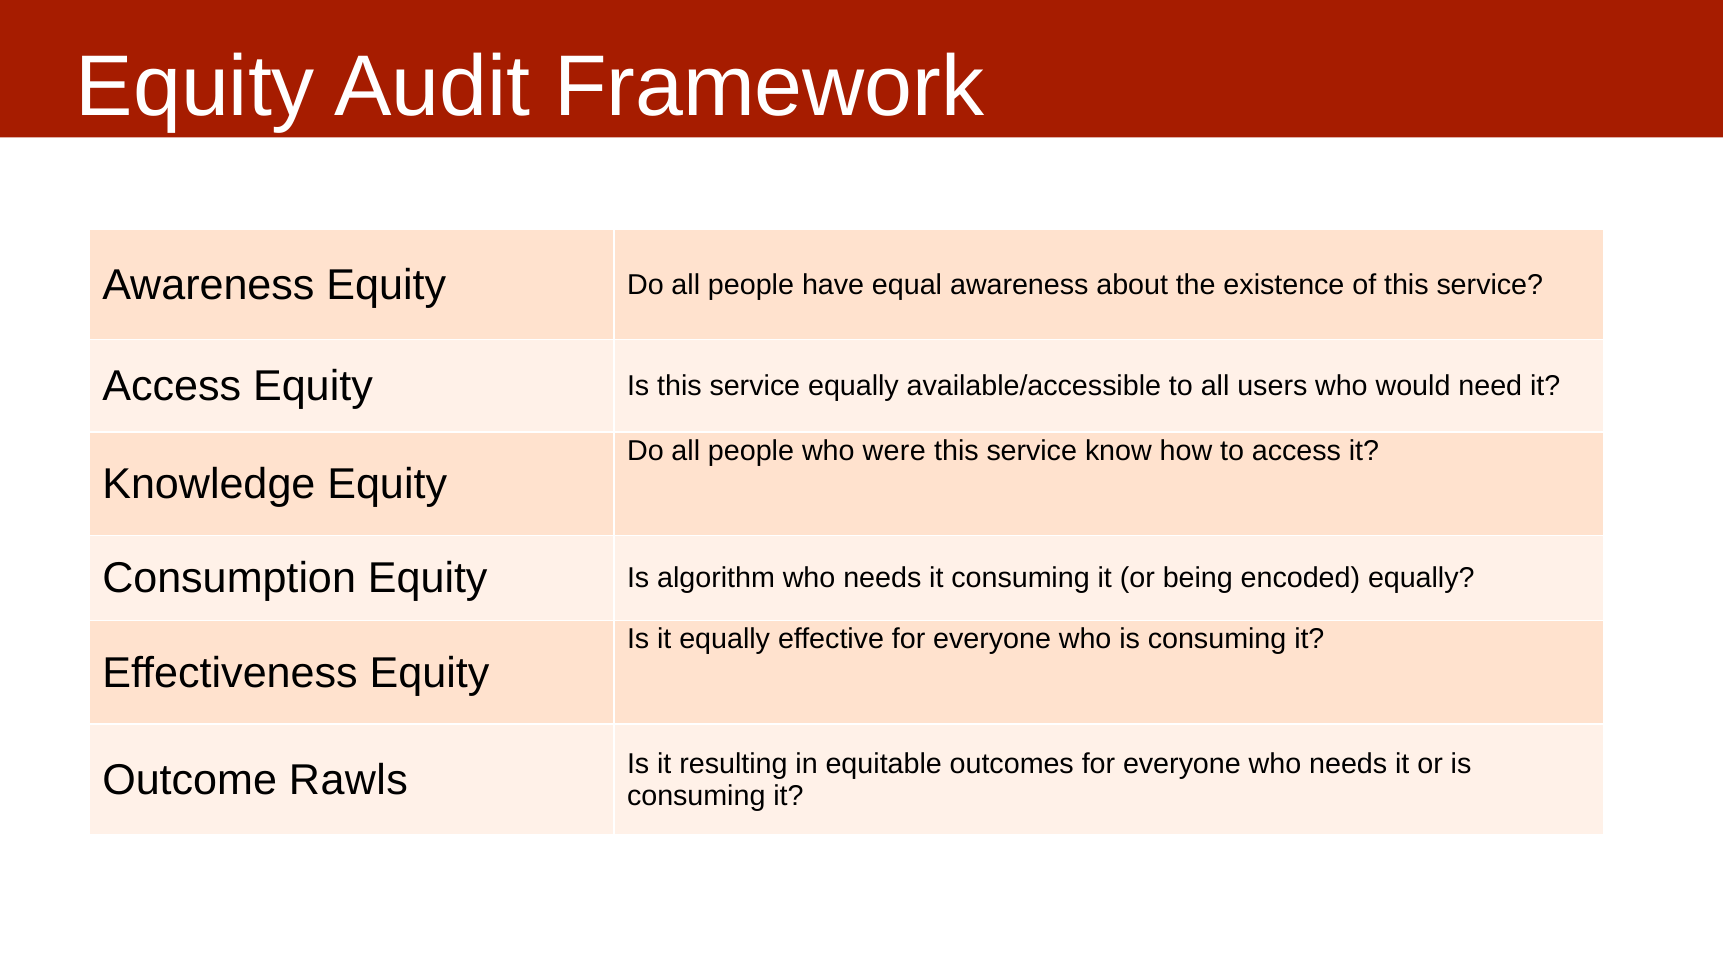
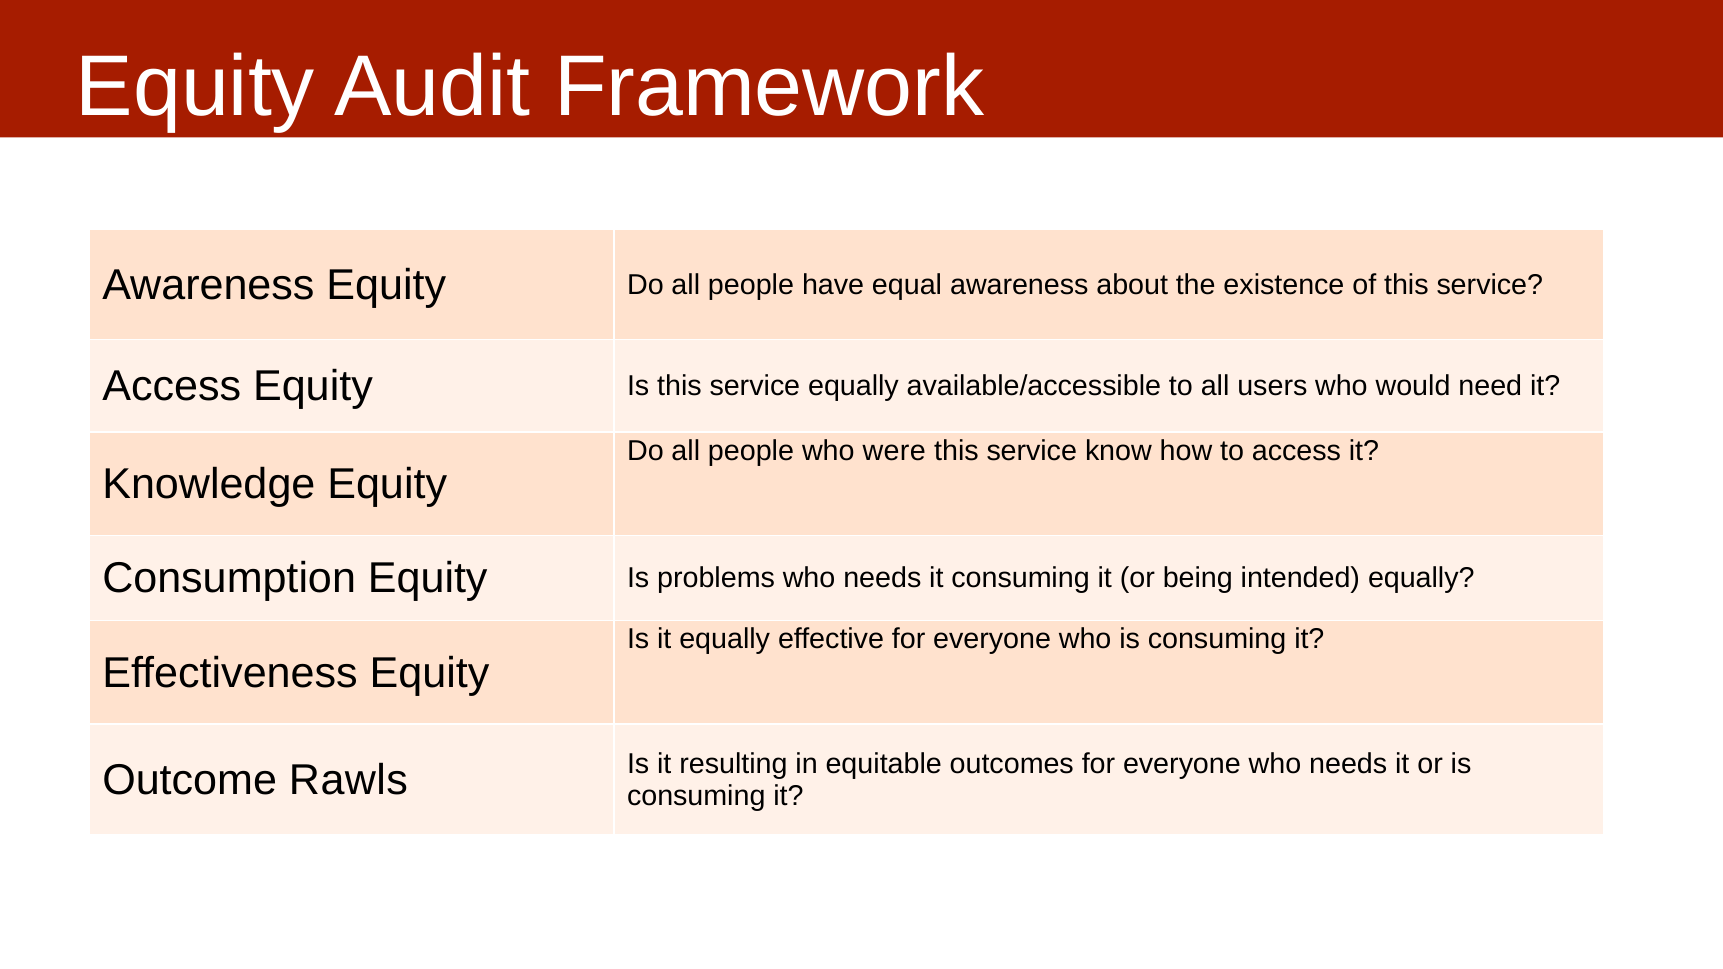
algorithm: algorithm -> problems (716, 578)
encoded: encoded -> intended (1300, 578)
